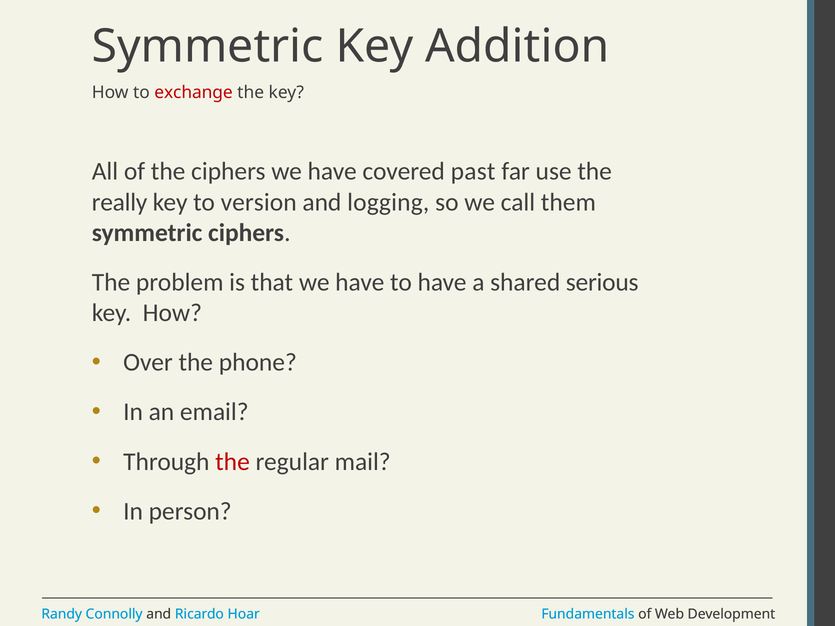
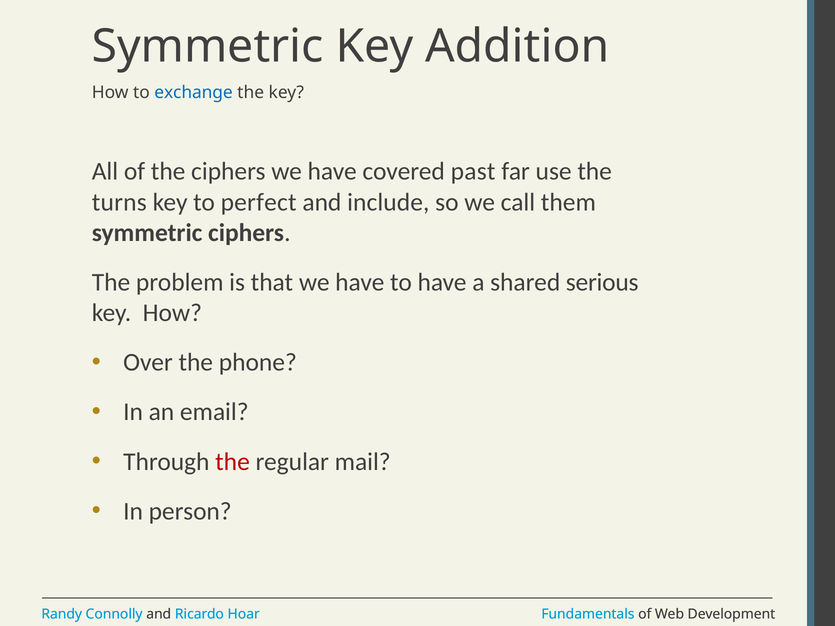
exchange colour: red -> blue (194, 92)
really: really -> turns (119, 202)
version: version -> perfect (259, 202)
logging: logging -> include (388, 202)
